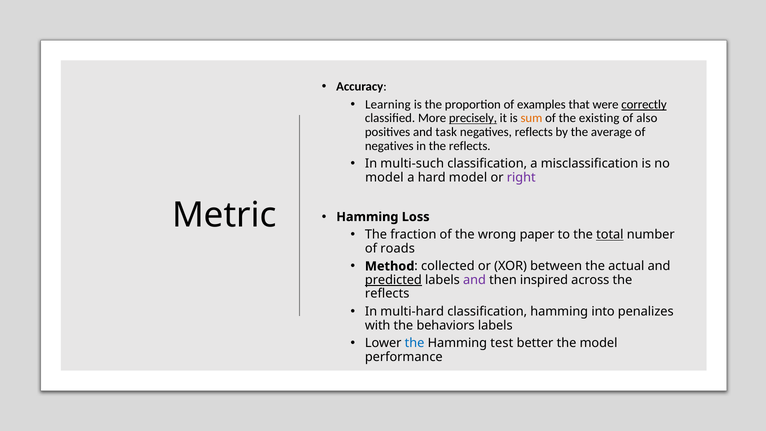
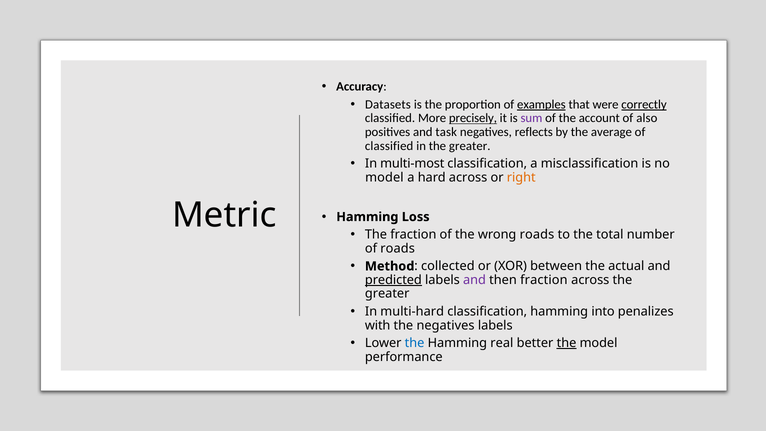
Learning: Learning -> Datasets (388, 104)
examples underline: none -> present (541, 104)
sum colour: orange -> purple (531, 118)
existing: existing -> account (599, 118)
negatives: negatives -> classified (389, 146)
in the reflects: reflects -> greater (470, 146)
multi-such: multi-such -> multi-most (412, 164)
hard model: model -> across (468, 177)
right colour: purple -> orange (521, 177)
wrong paper: paper -> roads (537, 235)
total underline: present -> none (610, 235)
then inspired: inspired -> fraction (544, 280)
reflects: reflects -> greater (387, 294)
the behaviors: behaviors -> negatives (446, 325)
test: test -> real (502, 343)
the underline: none -> present (567, 343)
